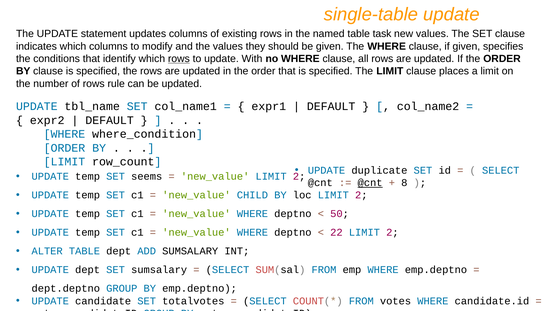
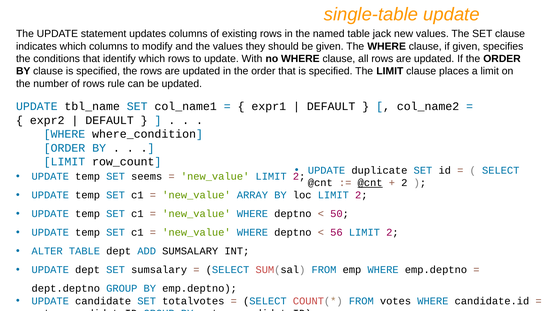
task: task -> jack (382, 34)
rows underline: present -> none (179, 59)
8: 8 -> 2 (404, 183)
CHILD: CHILD -> ARRAY (252, 195)
22: 22 -> 56 (336, 233)
